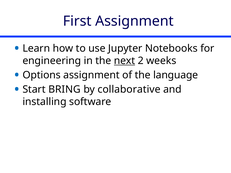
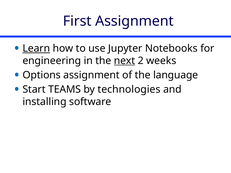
Learn underline: none -> present (36, 48)
BRING: BRING -> TEAMS (65, 90)
collaborative: collaborative -> technologies (129, 90)
